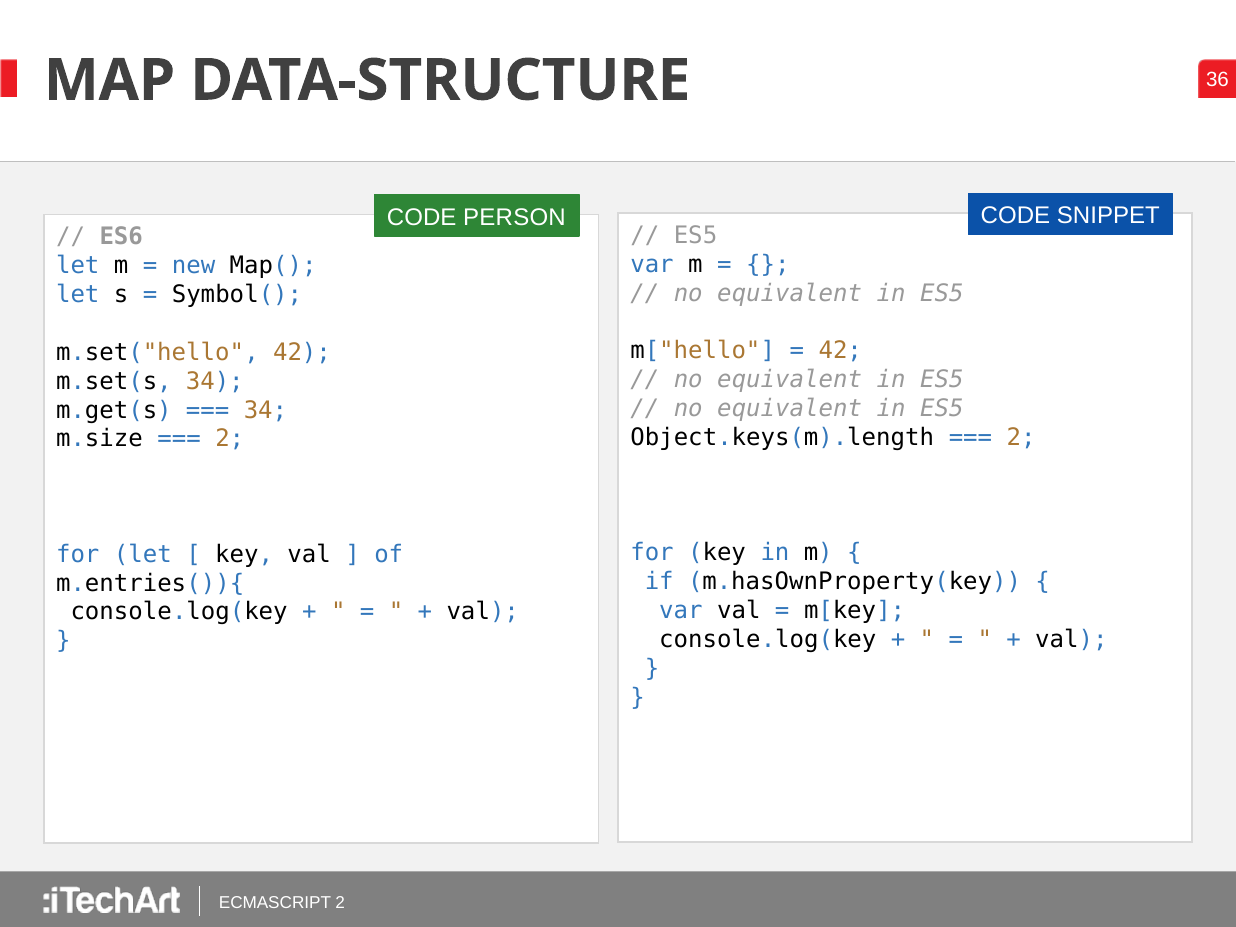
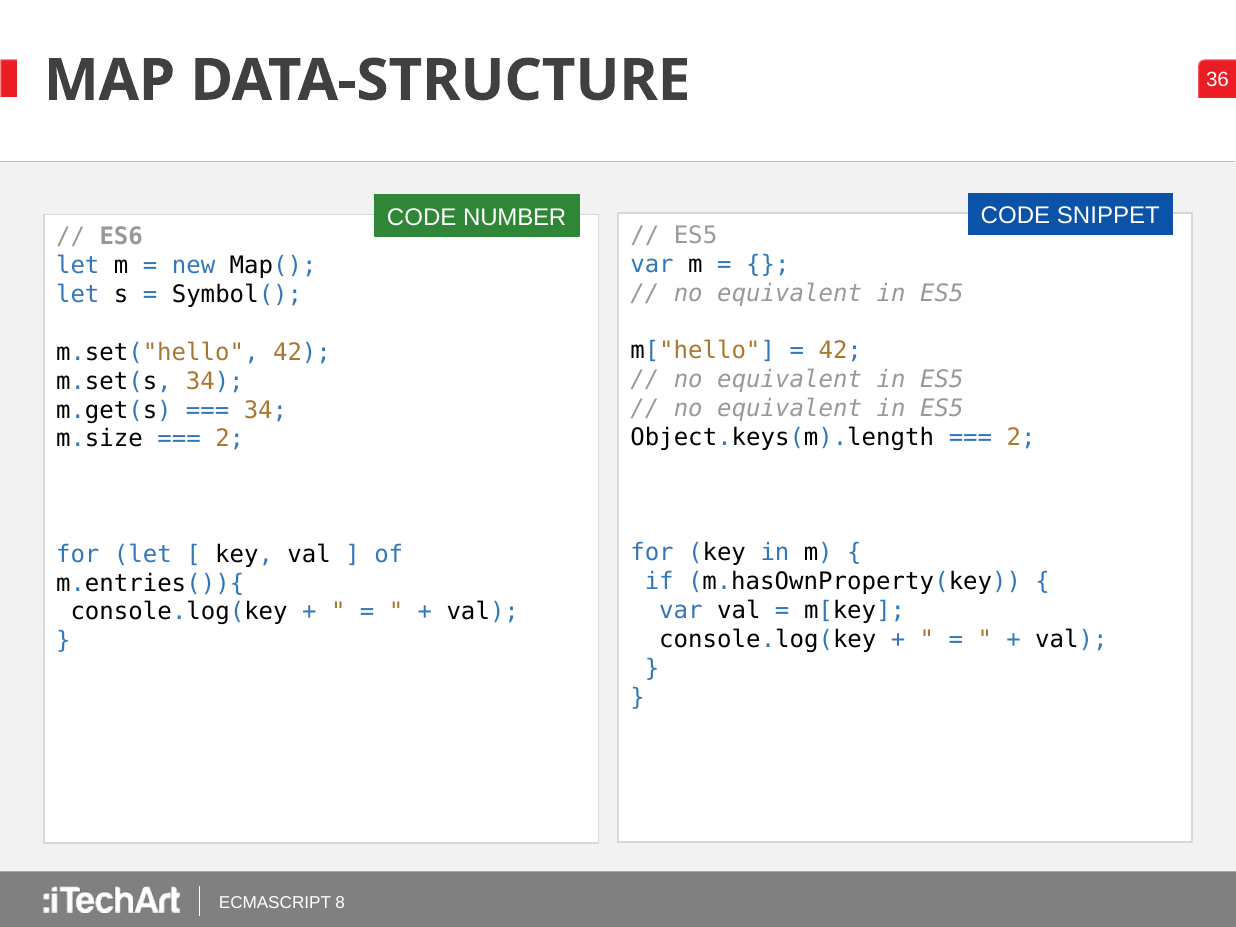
PERSON: PERSON -> NUMBER (515, 217)
ECMASCRIPT 2: 2 -> 8 (340, 902)
